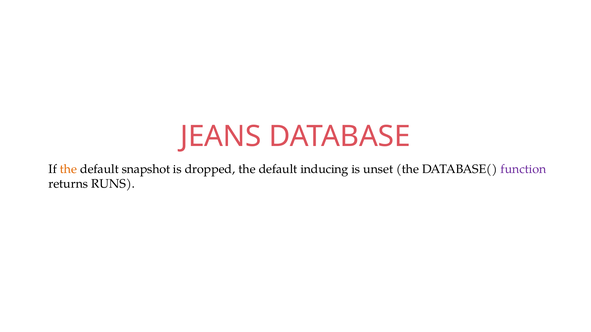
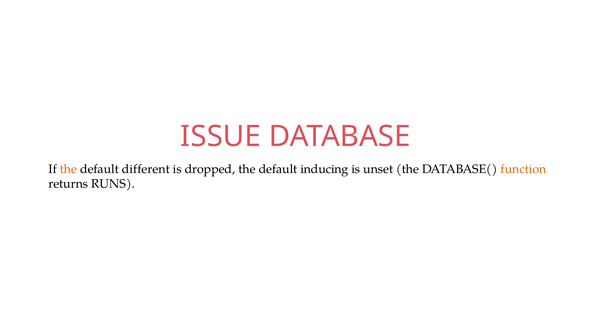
JEANS: JEANS -> ISSUE (221, 136)
snapshot: snapshot -> different (146, 169)
function colour: purple -> orange (523, 169)
